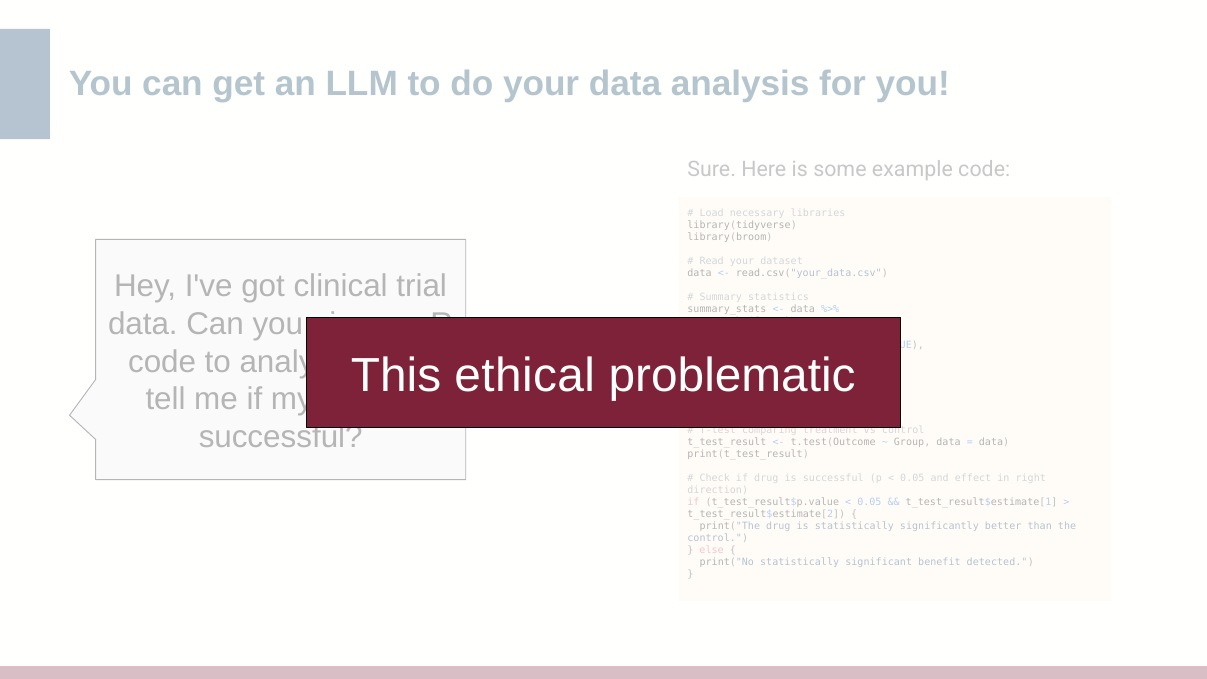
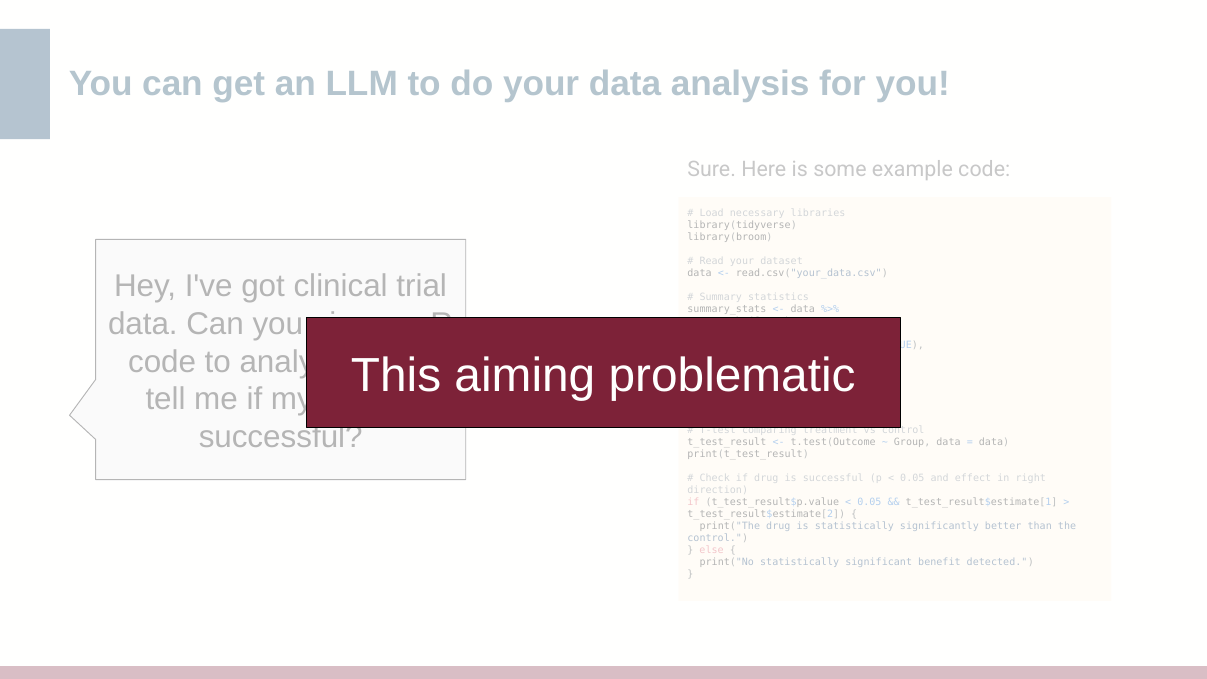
ethical: ethical -> aiming (525, 376)
